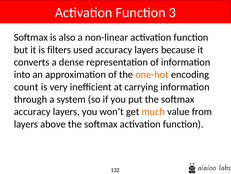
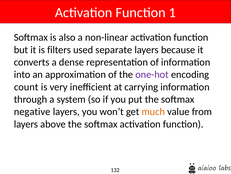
3: 3 -> 1 (172, 13)
used accuracy: accuracy -> separate (114, 50)
one-hot colour: orange -> purple (152, 74)
accuracy: accuracy -> negative (32, 111)
